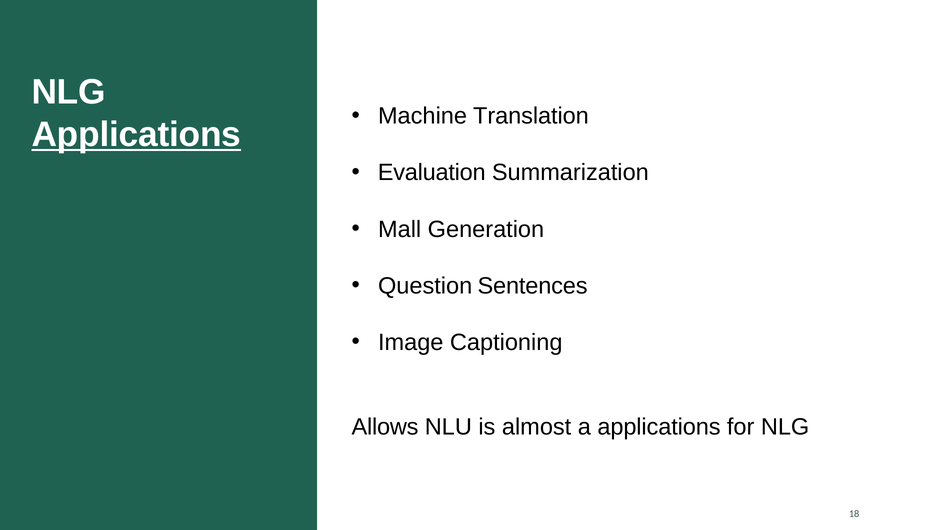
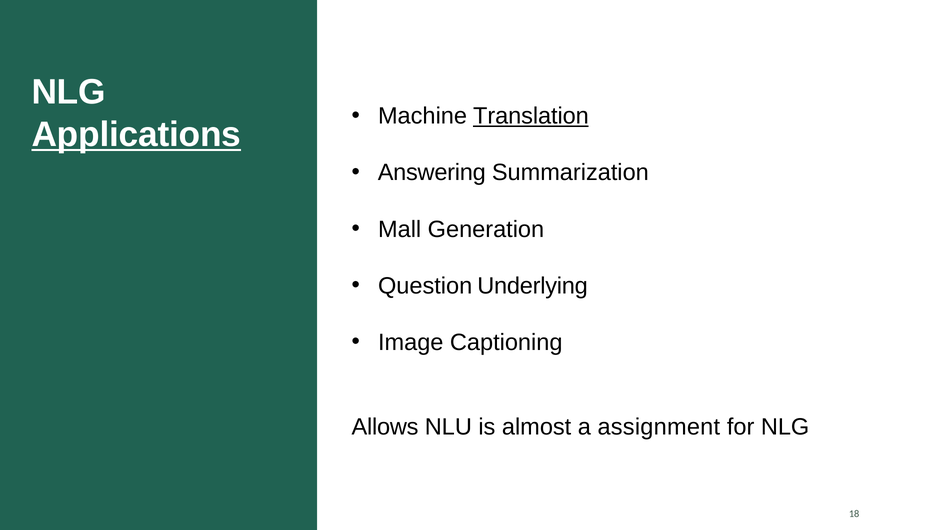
Translation underline: none -> present (531, 116)
Evaluation: Evaluation -> Answering (432, 173)
Sentences: Sentences -> Underlying (533, 286)
a applications: applications -> assignment (659, 427)
